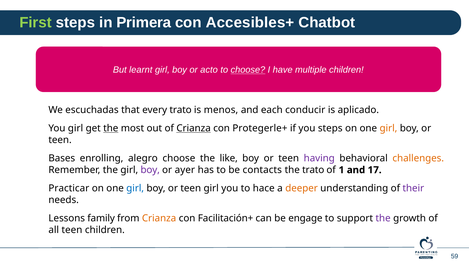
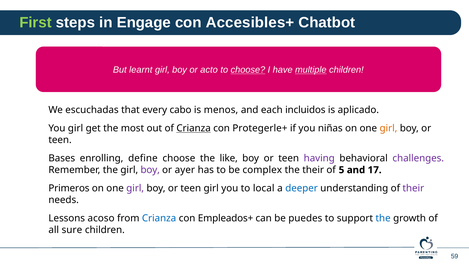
Primera: Primera -> Engage (144, 23)
multiple underline: none -> present (311, 70)
every trato: trato -> cabo (181, 110)
conducir: conducir -> incluidos (305, 110)
the underline: present -> none (111, 128)
you steps: steps -> niñas (330, 128)
alegro: alegro -> define (143, 158)
challenges colour: orange -> purple (418, 158)
contacts: contacts -> complex (262, 170)
the trato: trato -> their (313, 170)
1: 1 -> 5 (341, 170)
Practicar: Practicar -> Primeros (69, 188)
girl colour: blue -> purple (135, 188)
hace: hace -> local (264, 188)
deeper colour: orange -> blue (302, 188)
family: family -> acoso (101, 218)
Crianza colour: orange -> blue (159, 218)
Facilitación+: Facilitación+ -> Empleados+ (226, 218)
engage: engage -> puedes (305, 218)
the colour: purple -> blue (383, 218)
all teen: teen -> sure (72, 230)
